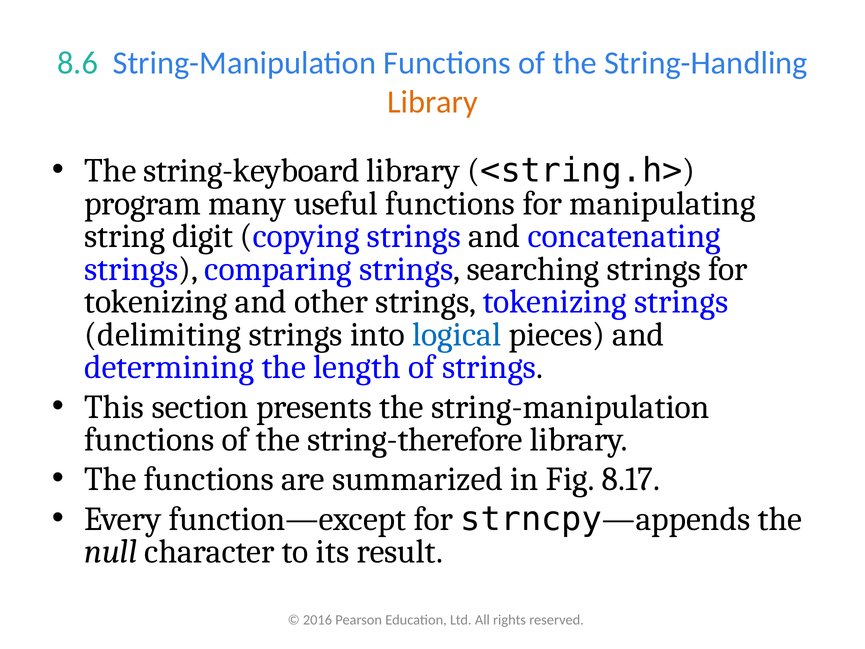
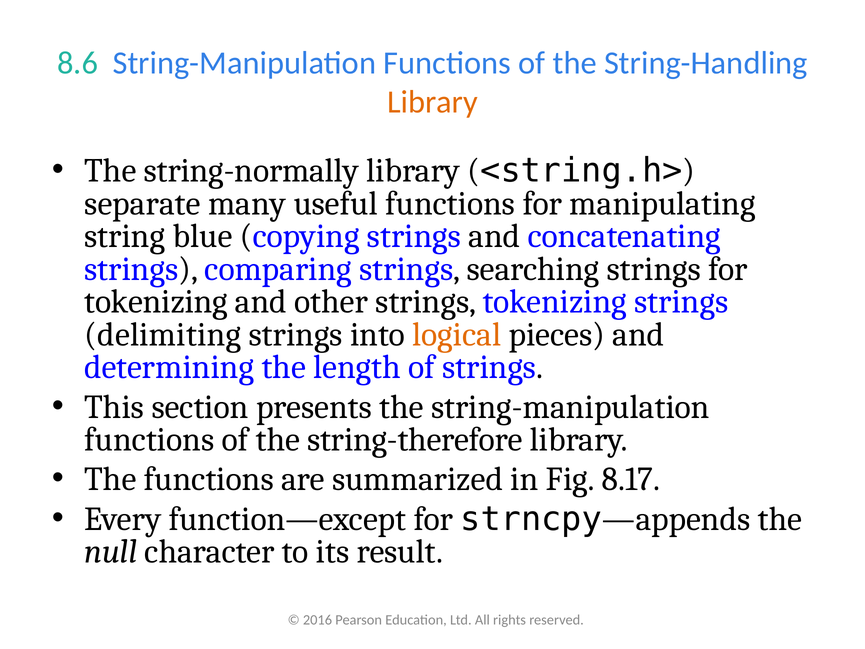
string-keyboard: string-keyboard -> string-normally (251, 171)
program: program -> separate (143, 204)
digit: digit -> blue (203, 236)
logical colour: blue -> orange (457, 334)
